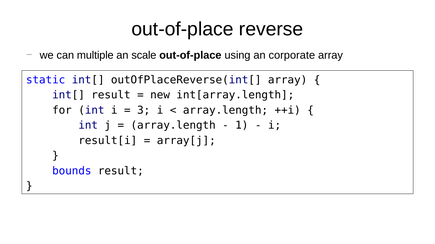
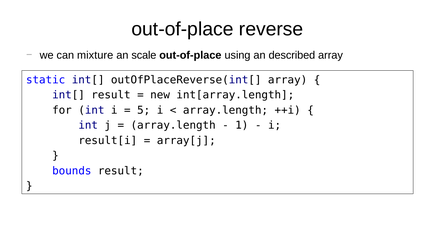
multiple: multiple -> mixture (95, 55)
corporate: corporate -> described (292, 55)
3: 3 -> 5 (144, 110)
